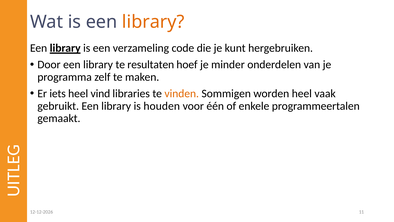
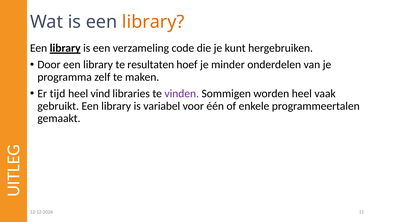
iets: iets -> tijd (57, 93)
vinden colour: orange -> purple (182, 93)
houden: houden -> variabel (162, 106)
